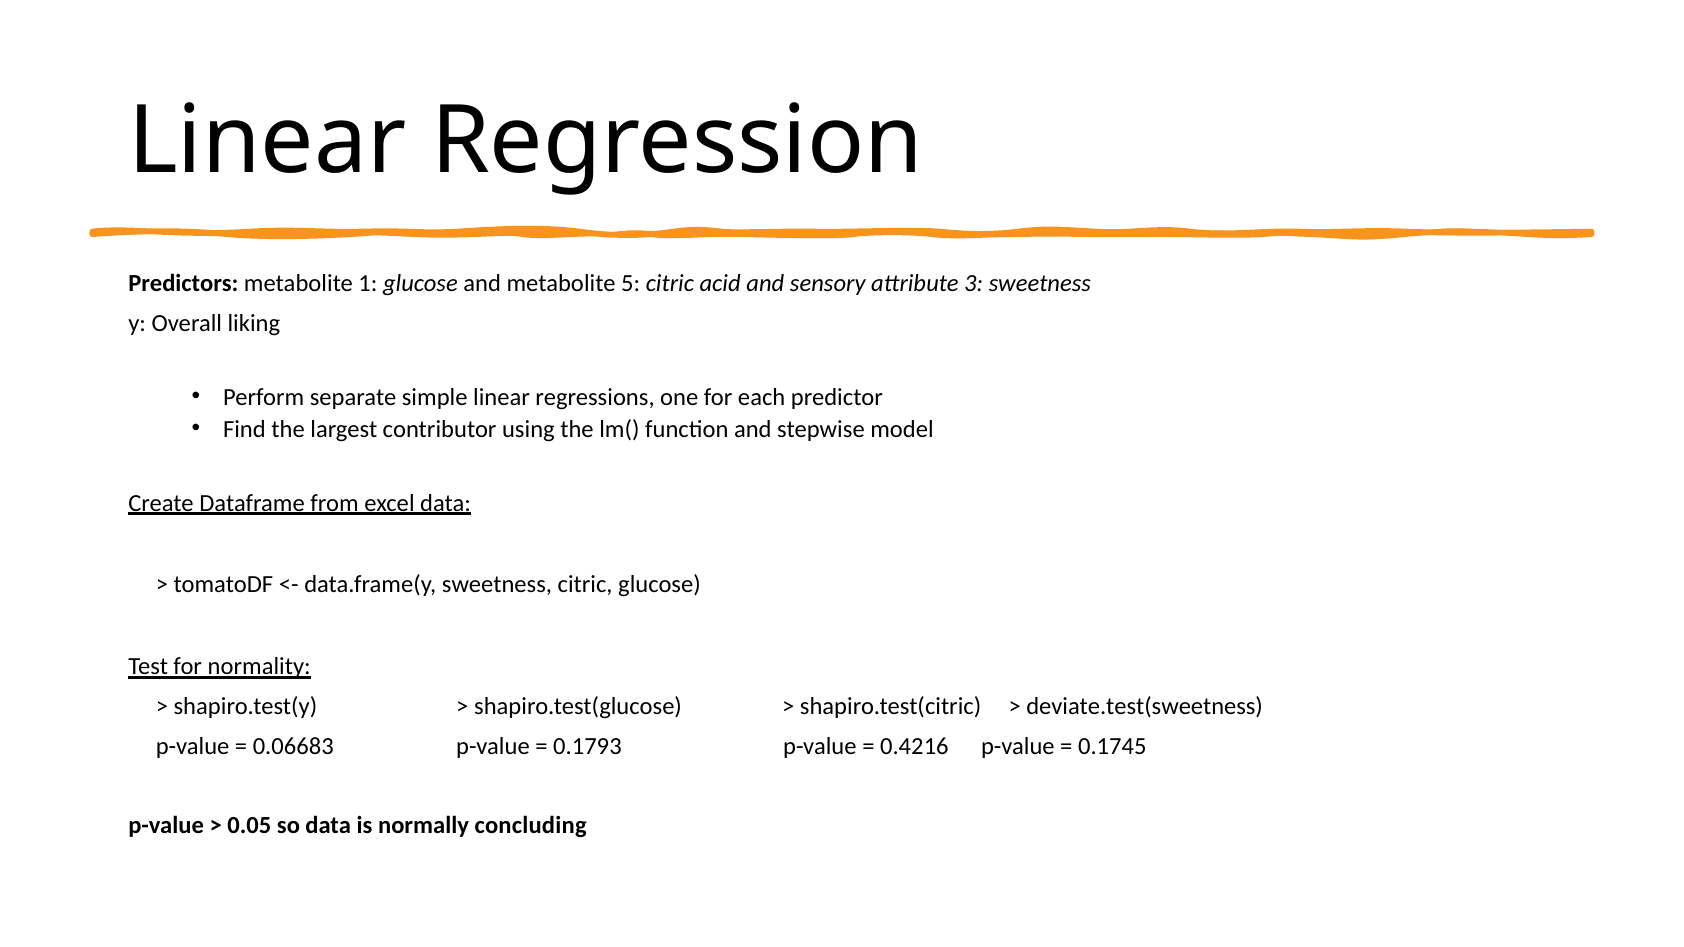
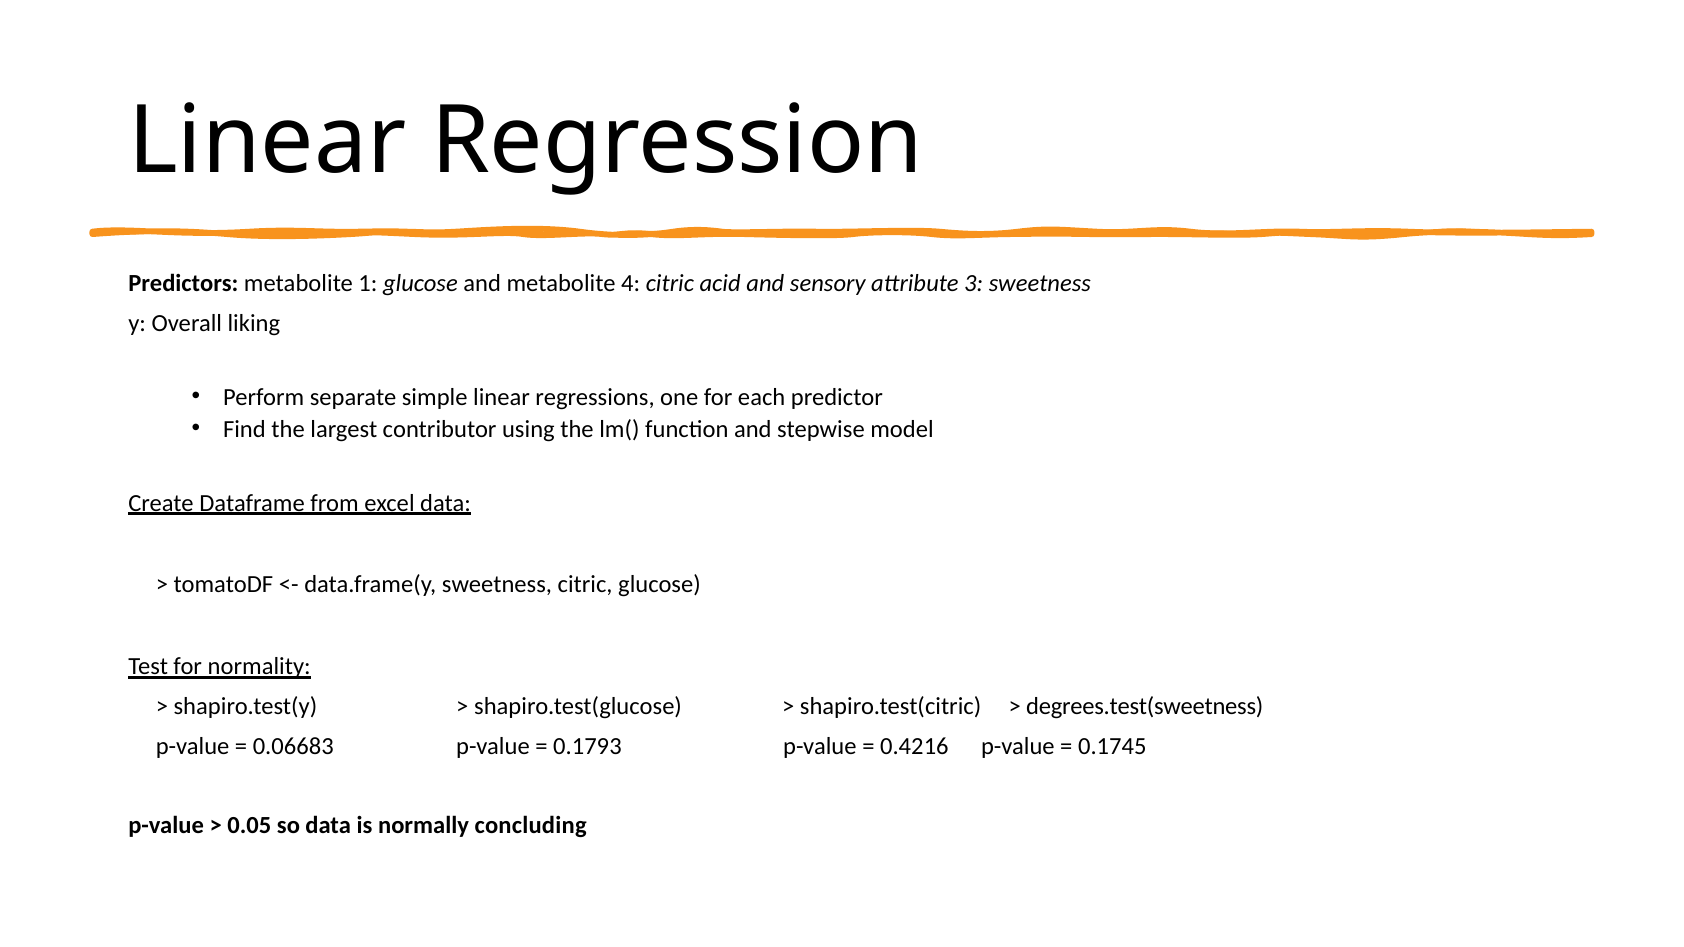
5: 5 -> 4 (631, 284)
deviate.test(sweetness: deviate.test(sweetness -> degrees.test(sweetness (1145, 707)
